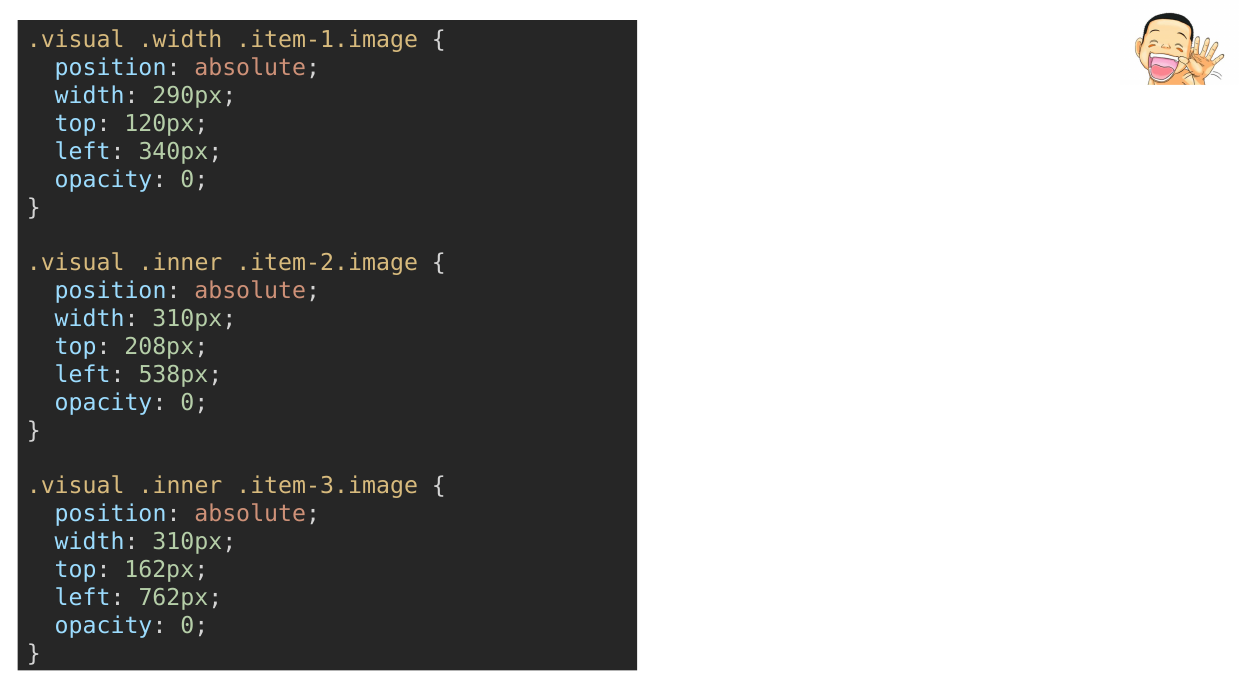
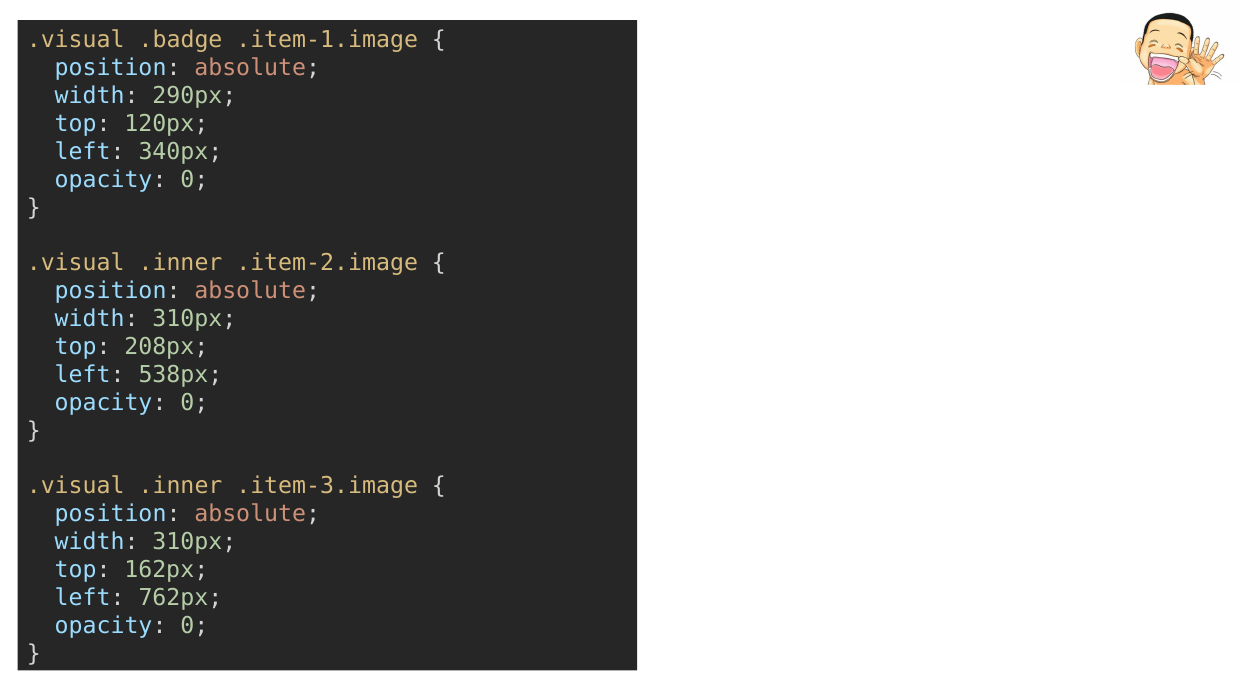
.width: .width -> .badge (181, 40)
